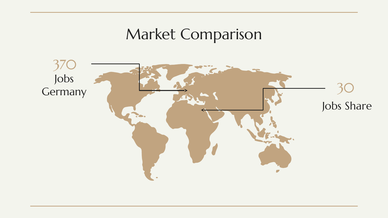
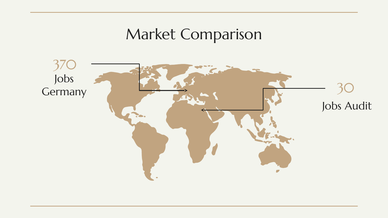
Share: Share -> Audit (358, 106)
